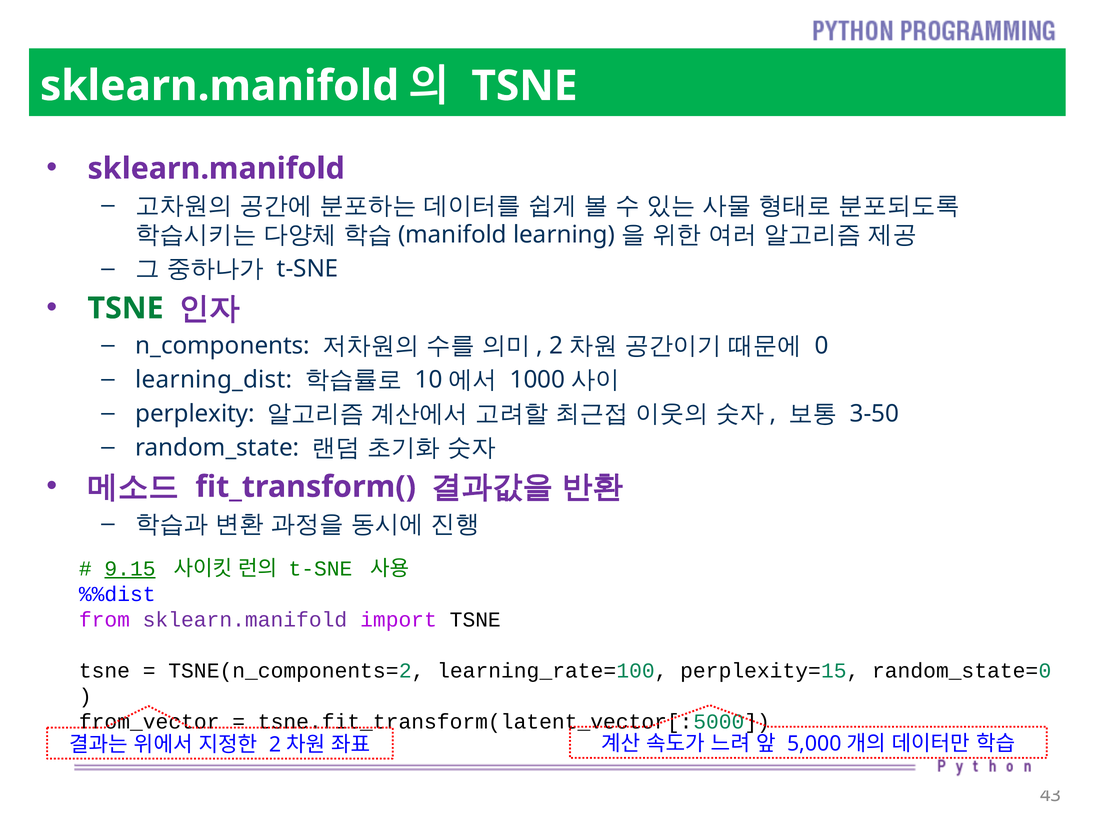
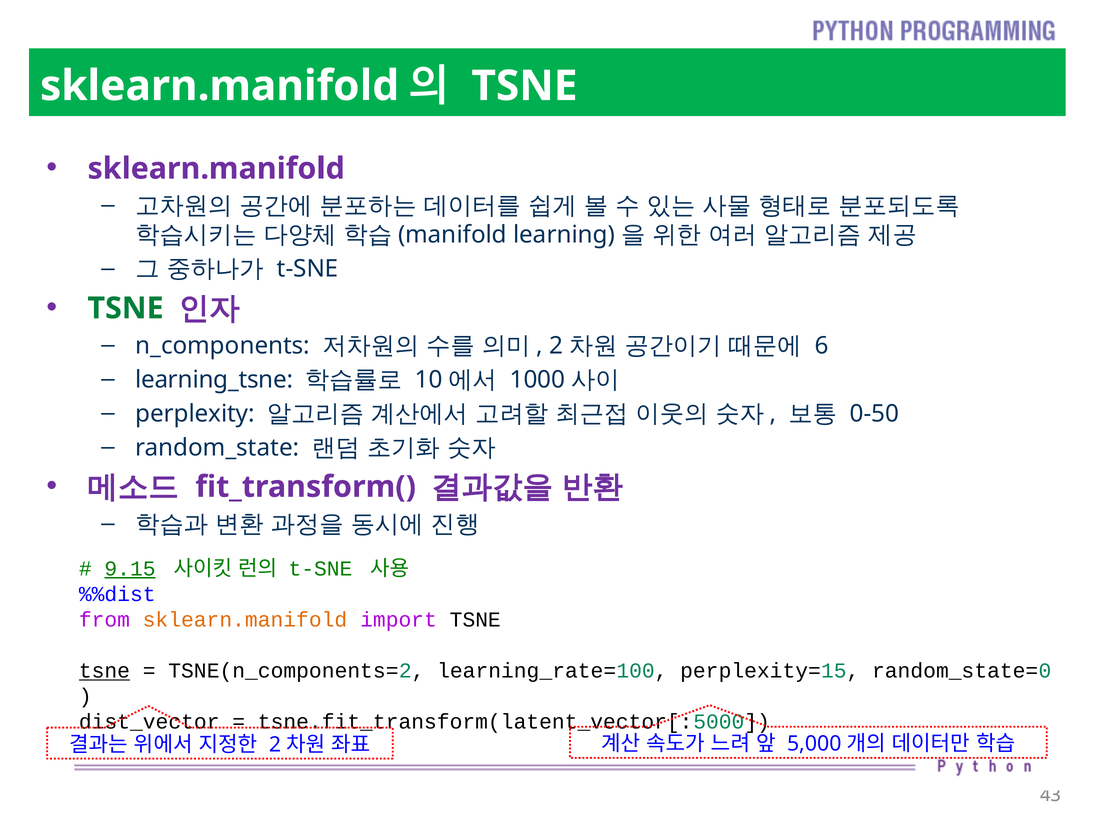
0: 0 -> 6 (822, 346)
learning_dist: learning_dist -> learning_tsne (214, 380)
3-50: 3-50 -> 0-50 (874, 414)
sklearn.manifold colour: purple -> orange (245, 620)
tsne underline: none -> present (104, 671)
from_vector: from_vector -> dist_vector (149, 722)
